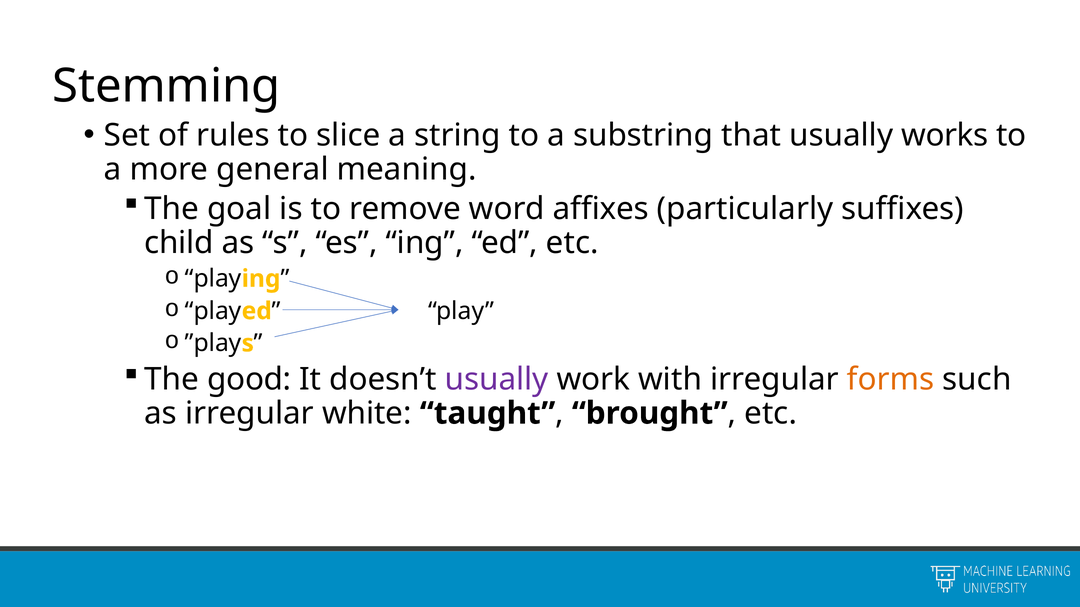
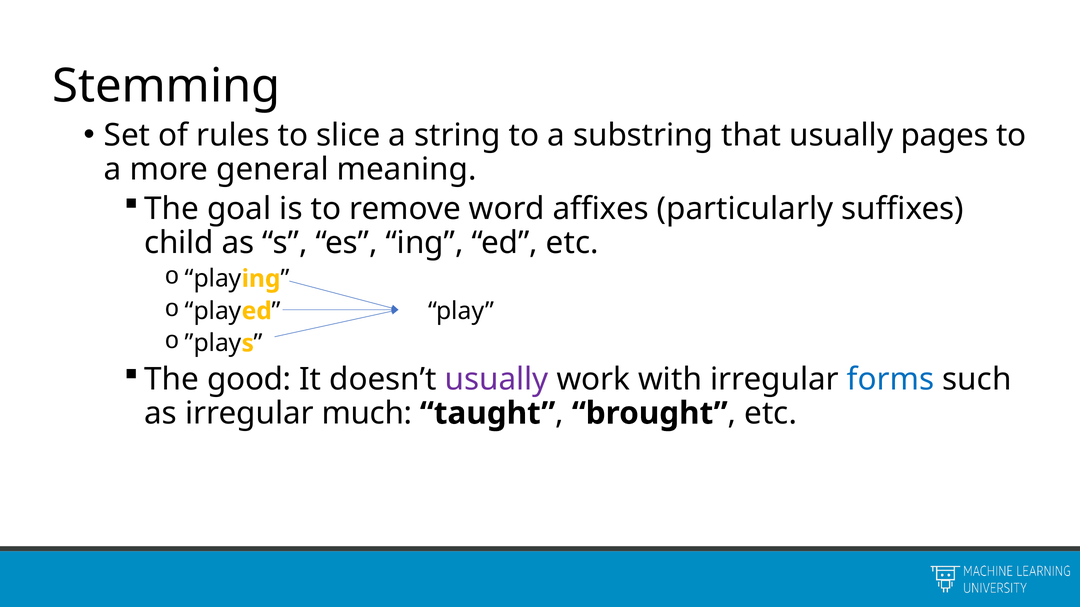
works: works -> pages (945, 135)
forms colour: orange -> blue (891, 380)
white: white -> much (367, 414)
